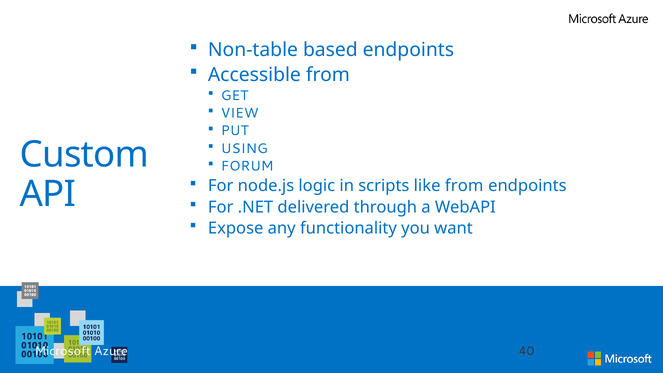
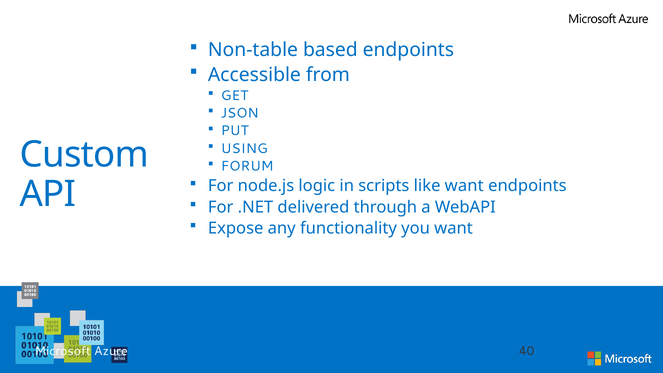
VIEW: VIEW -> JSON (240, 113)
like from: from -> want (464, 186)
